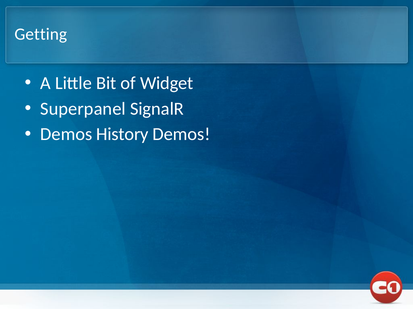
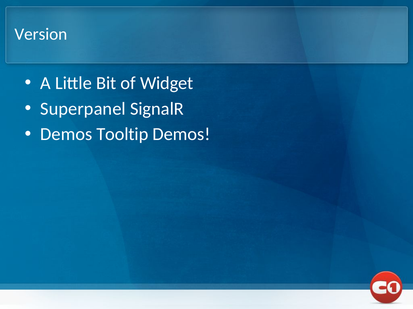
Getting: Getting -> Version (41, 34)
History: History -> Tooltip (122, 135)
